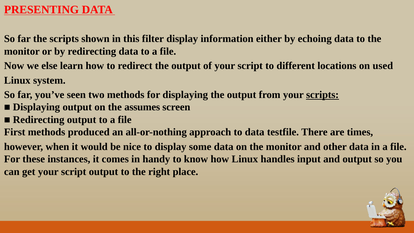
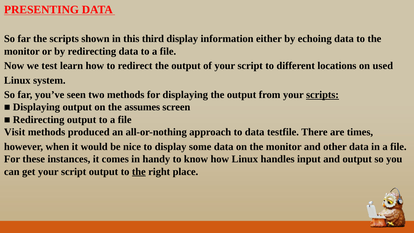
filter: filter -> third (153, 39)
else: else -> test (49, 66)
First: First -> Visit (15, 132)
the underline: none -> present (139, 172)
